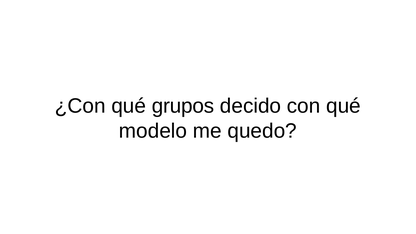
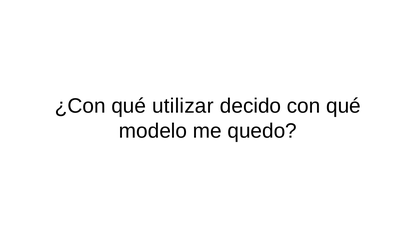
grupos: grupos -> utilizar (183, 106)
